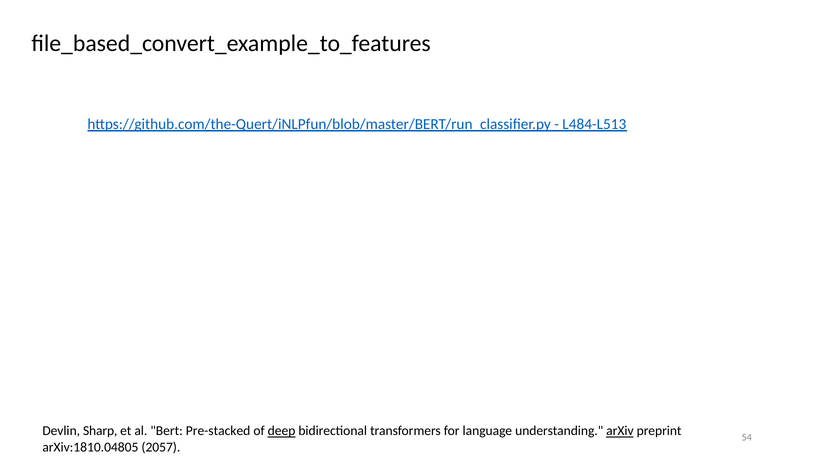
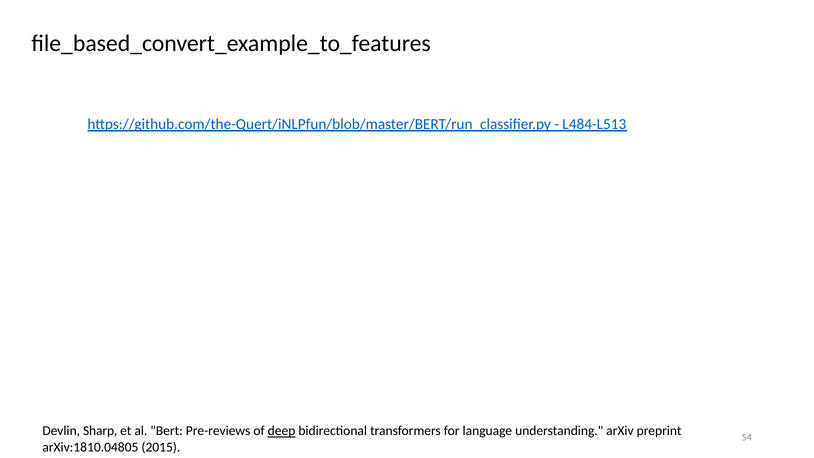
Pre-stacked: Pre-stacked -> Pre-reviews (218, 431)
arXiv underline: present -> none (620, 431)
2057: 2057 -> 2015 (161, 447)
